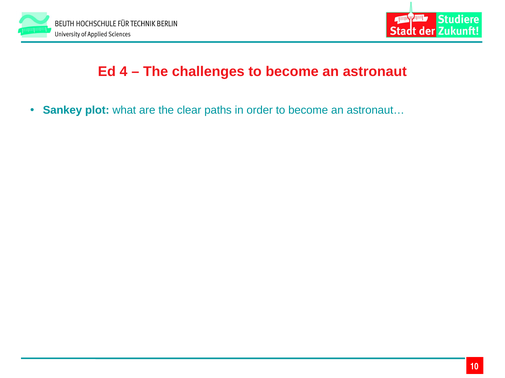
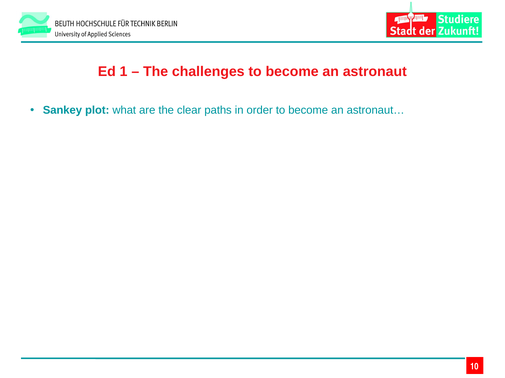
4: 4 -> 1 (124, 72)
